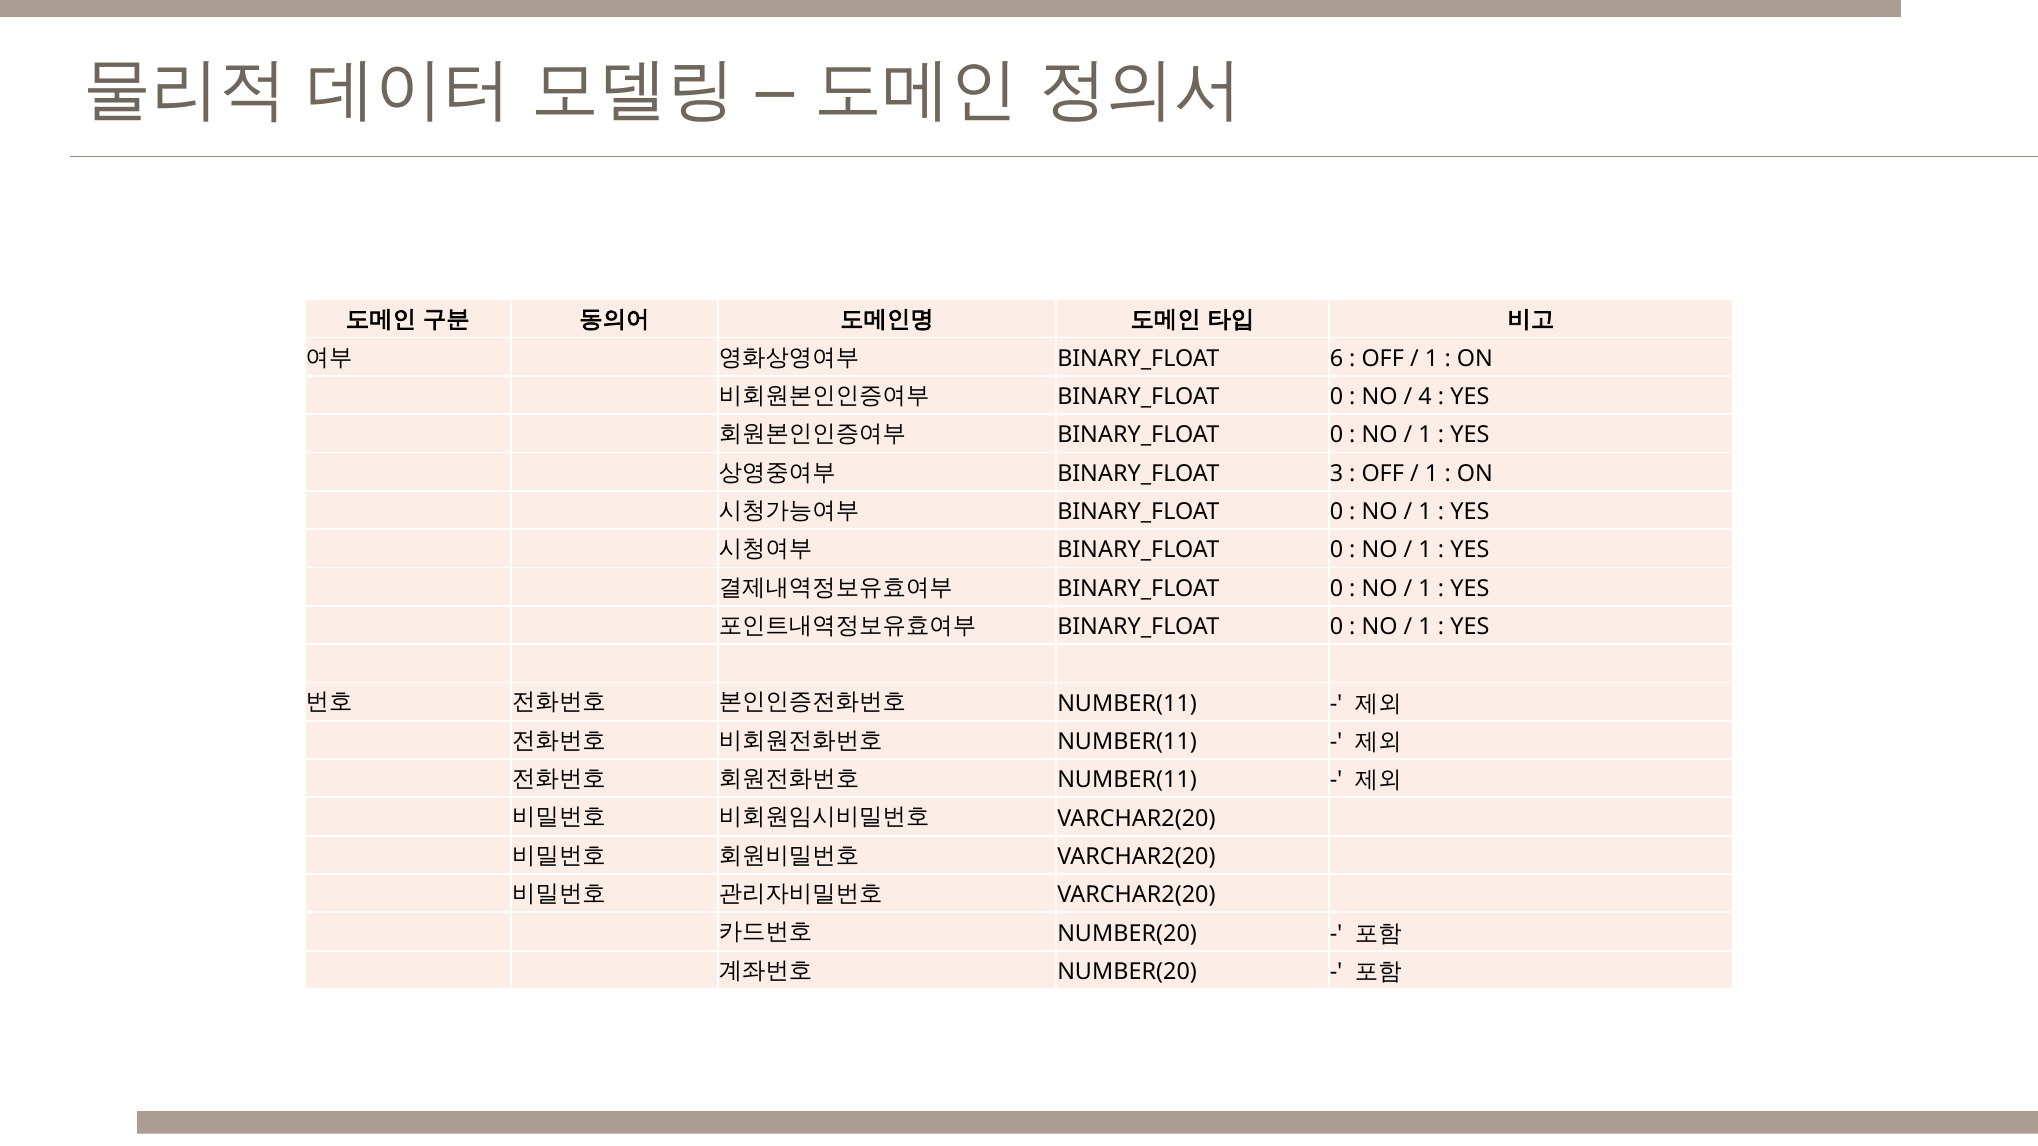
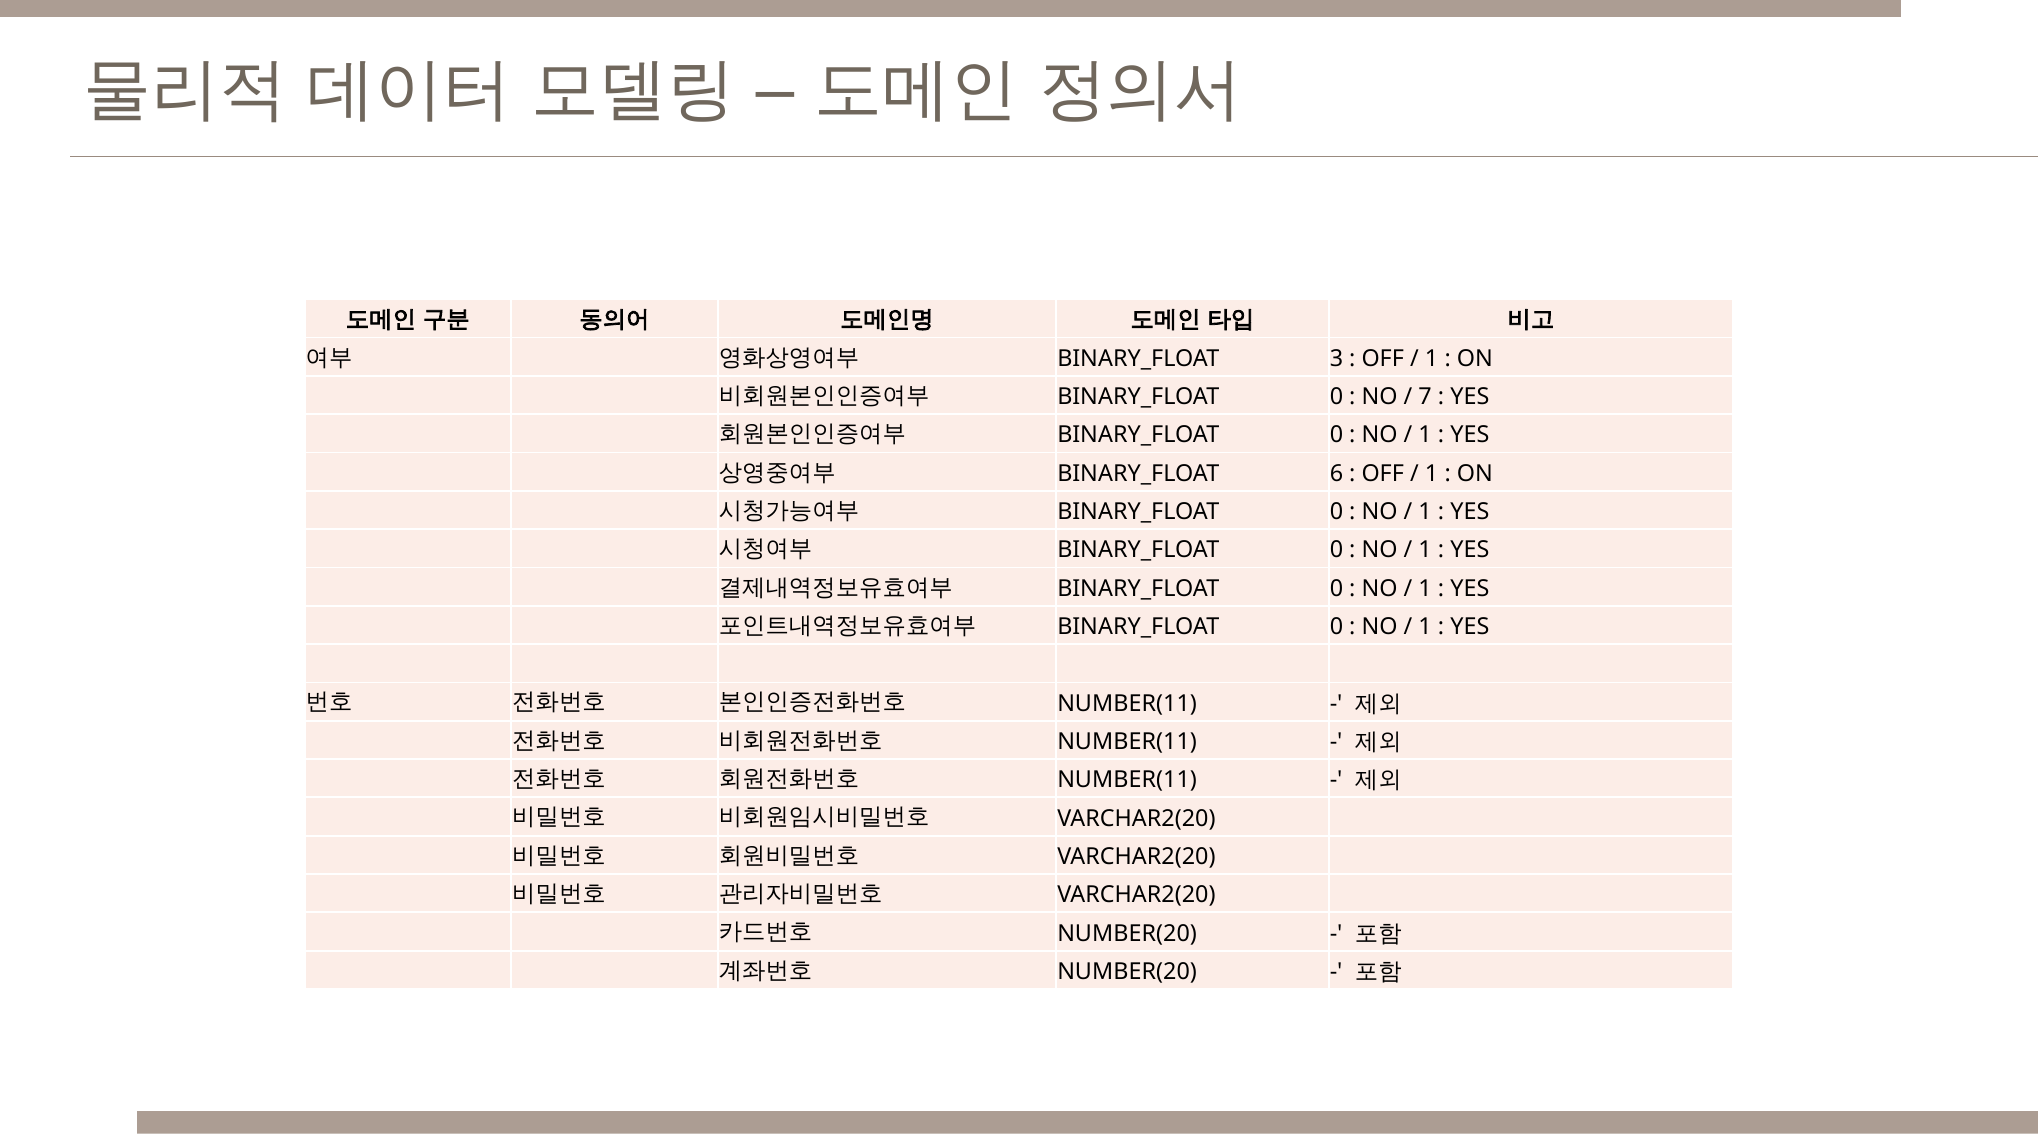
6: 6 -> 3 (1337, 359)
4: 4 -> 7 (1425, 397)
3: 3 -> 6 (1337, 474)
